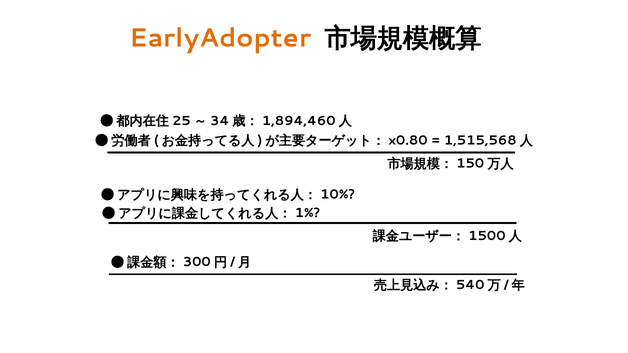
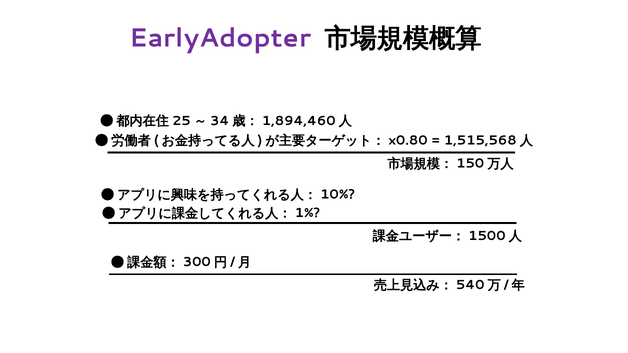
EarlyAdopter colour: orange -> purple (220, 38)
